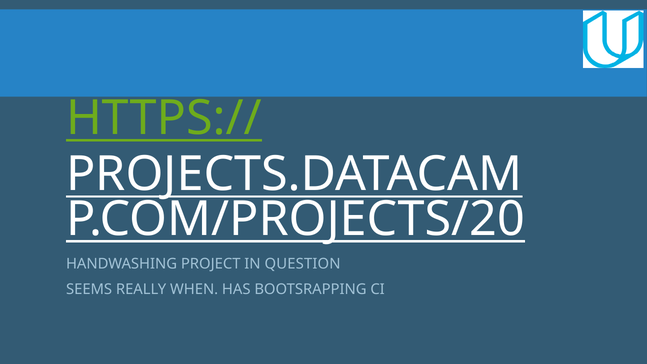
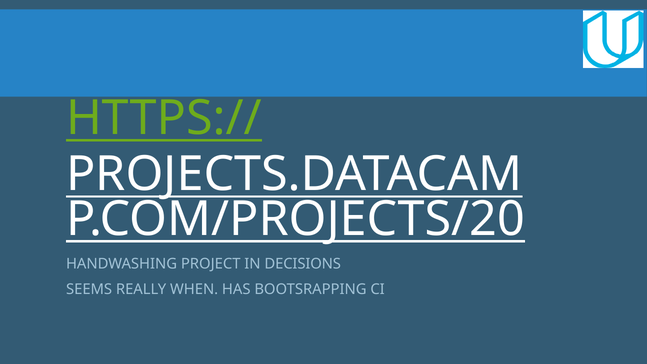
QUESTION: QUESTION -> DECISIONS (303, 264)
